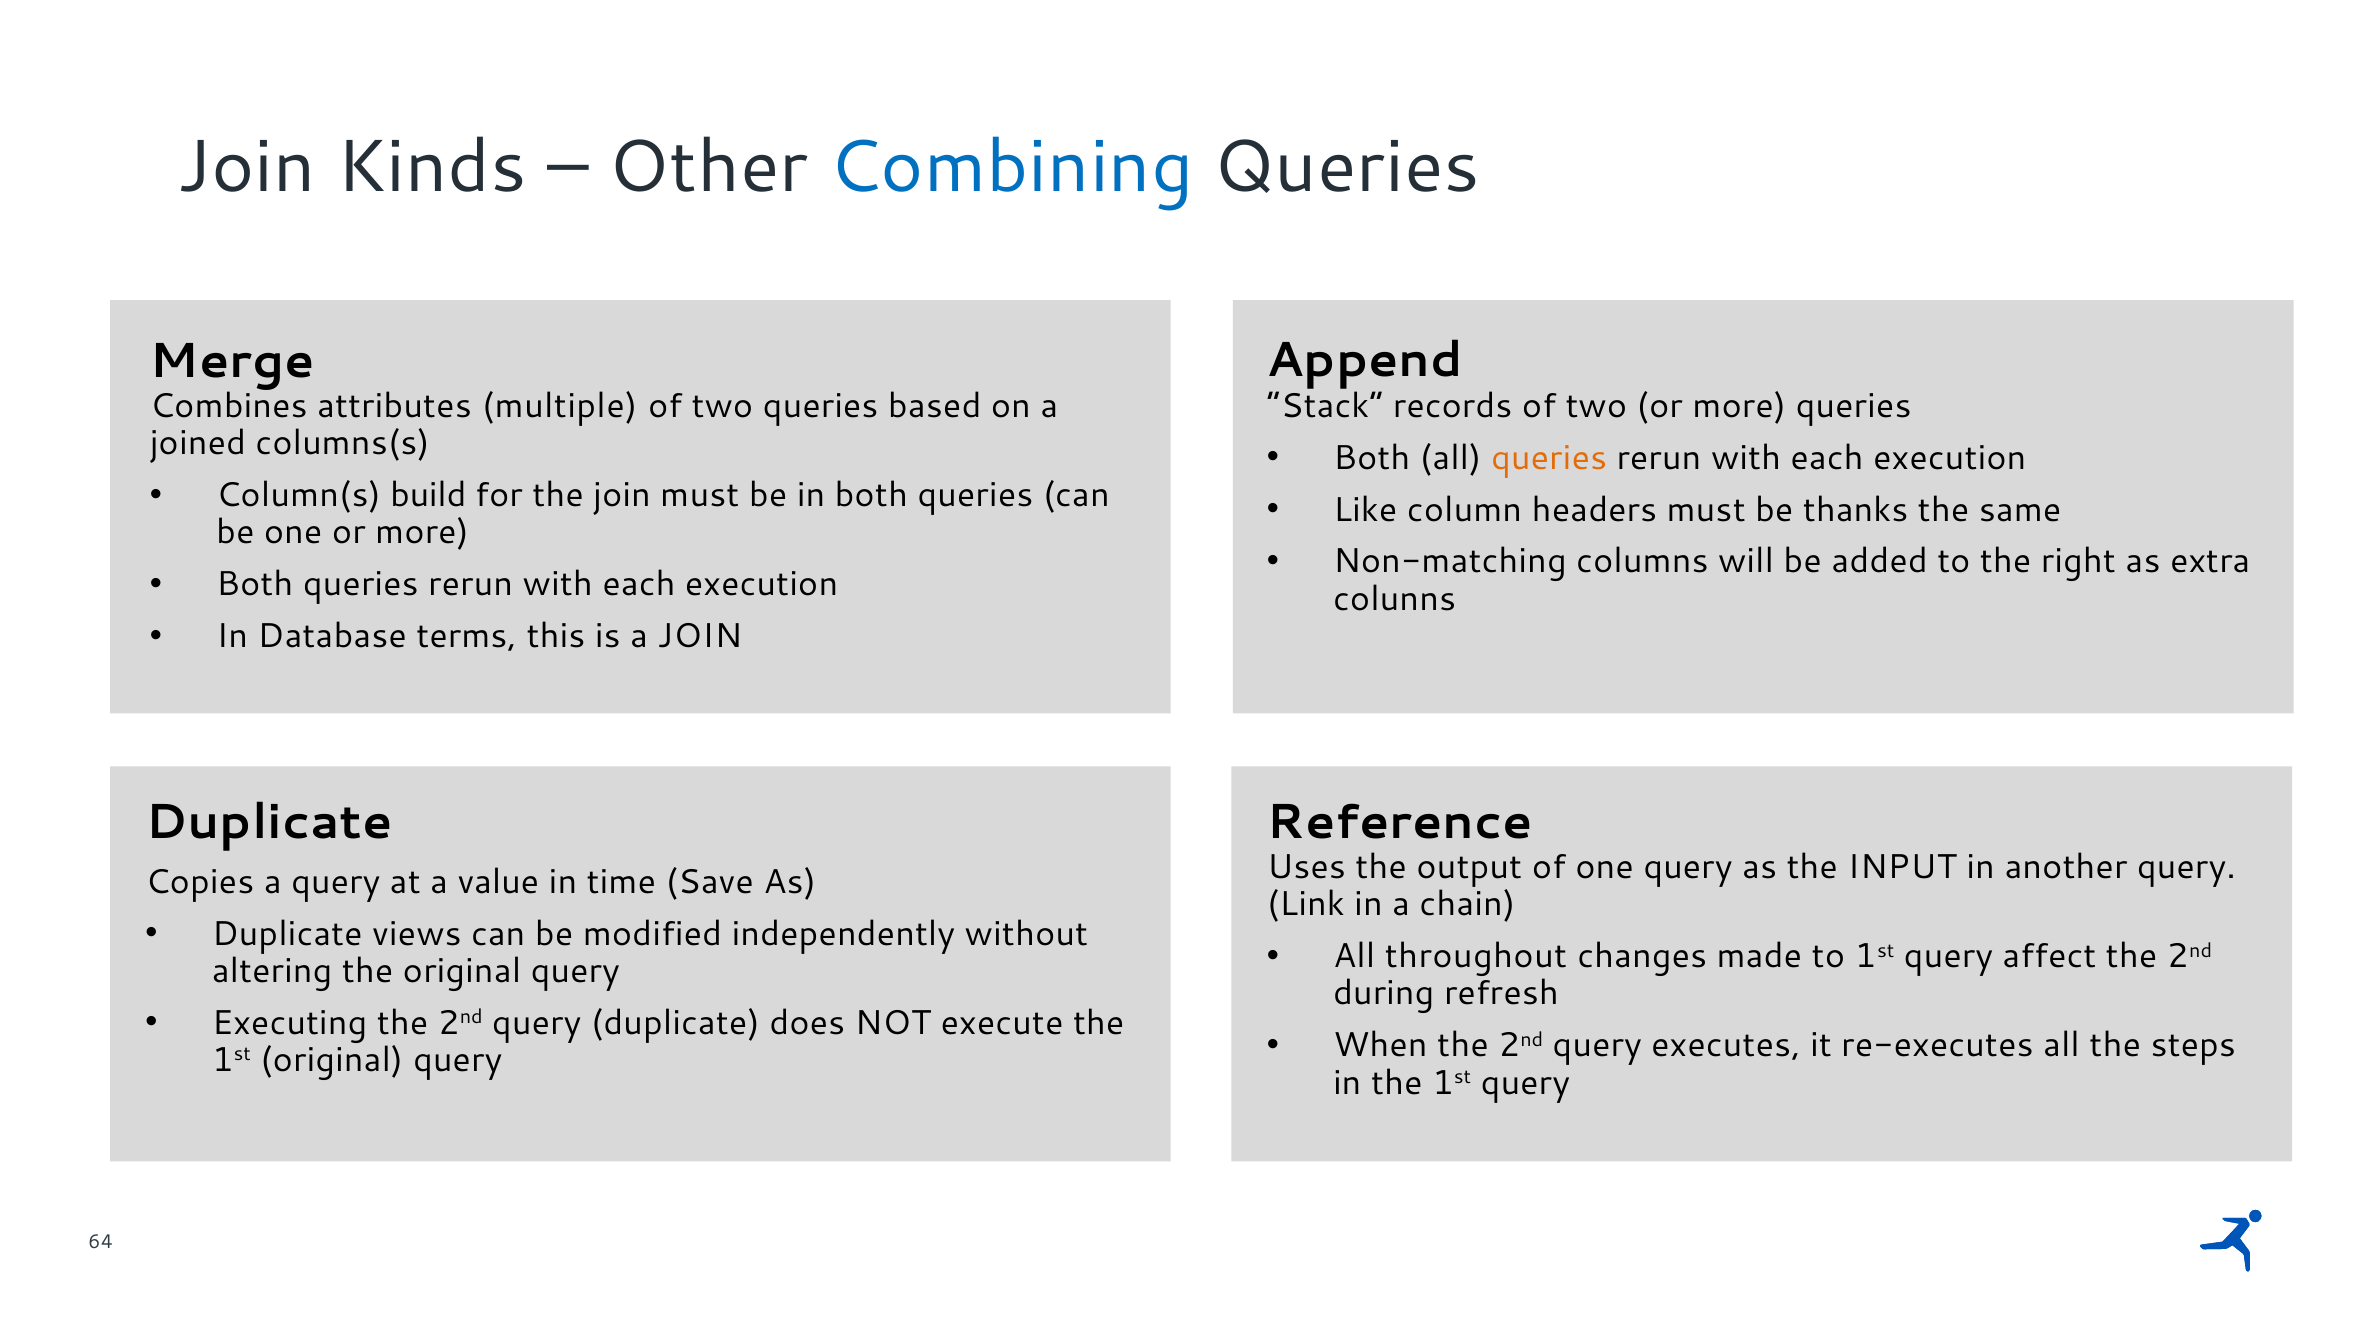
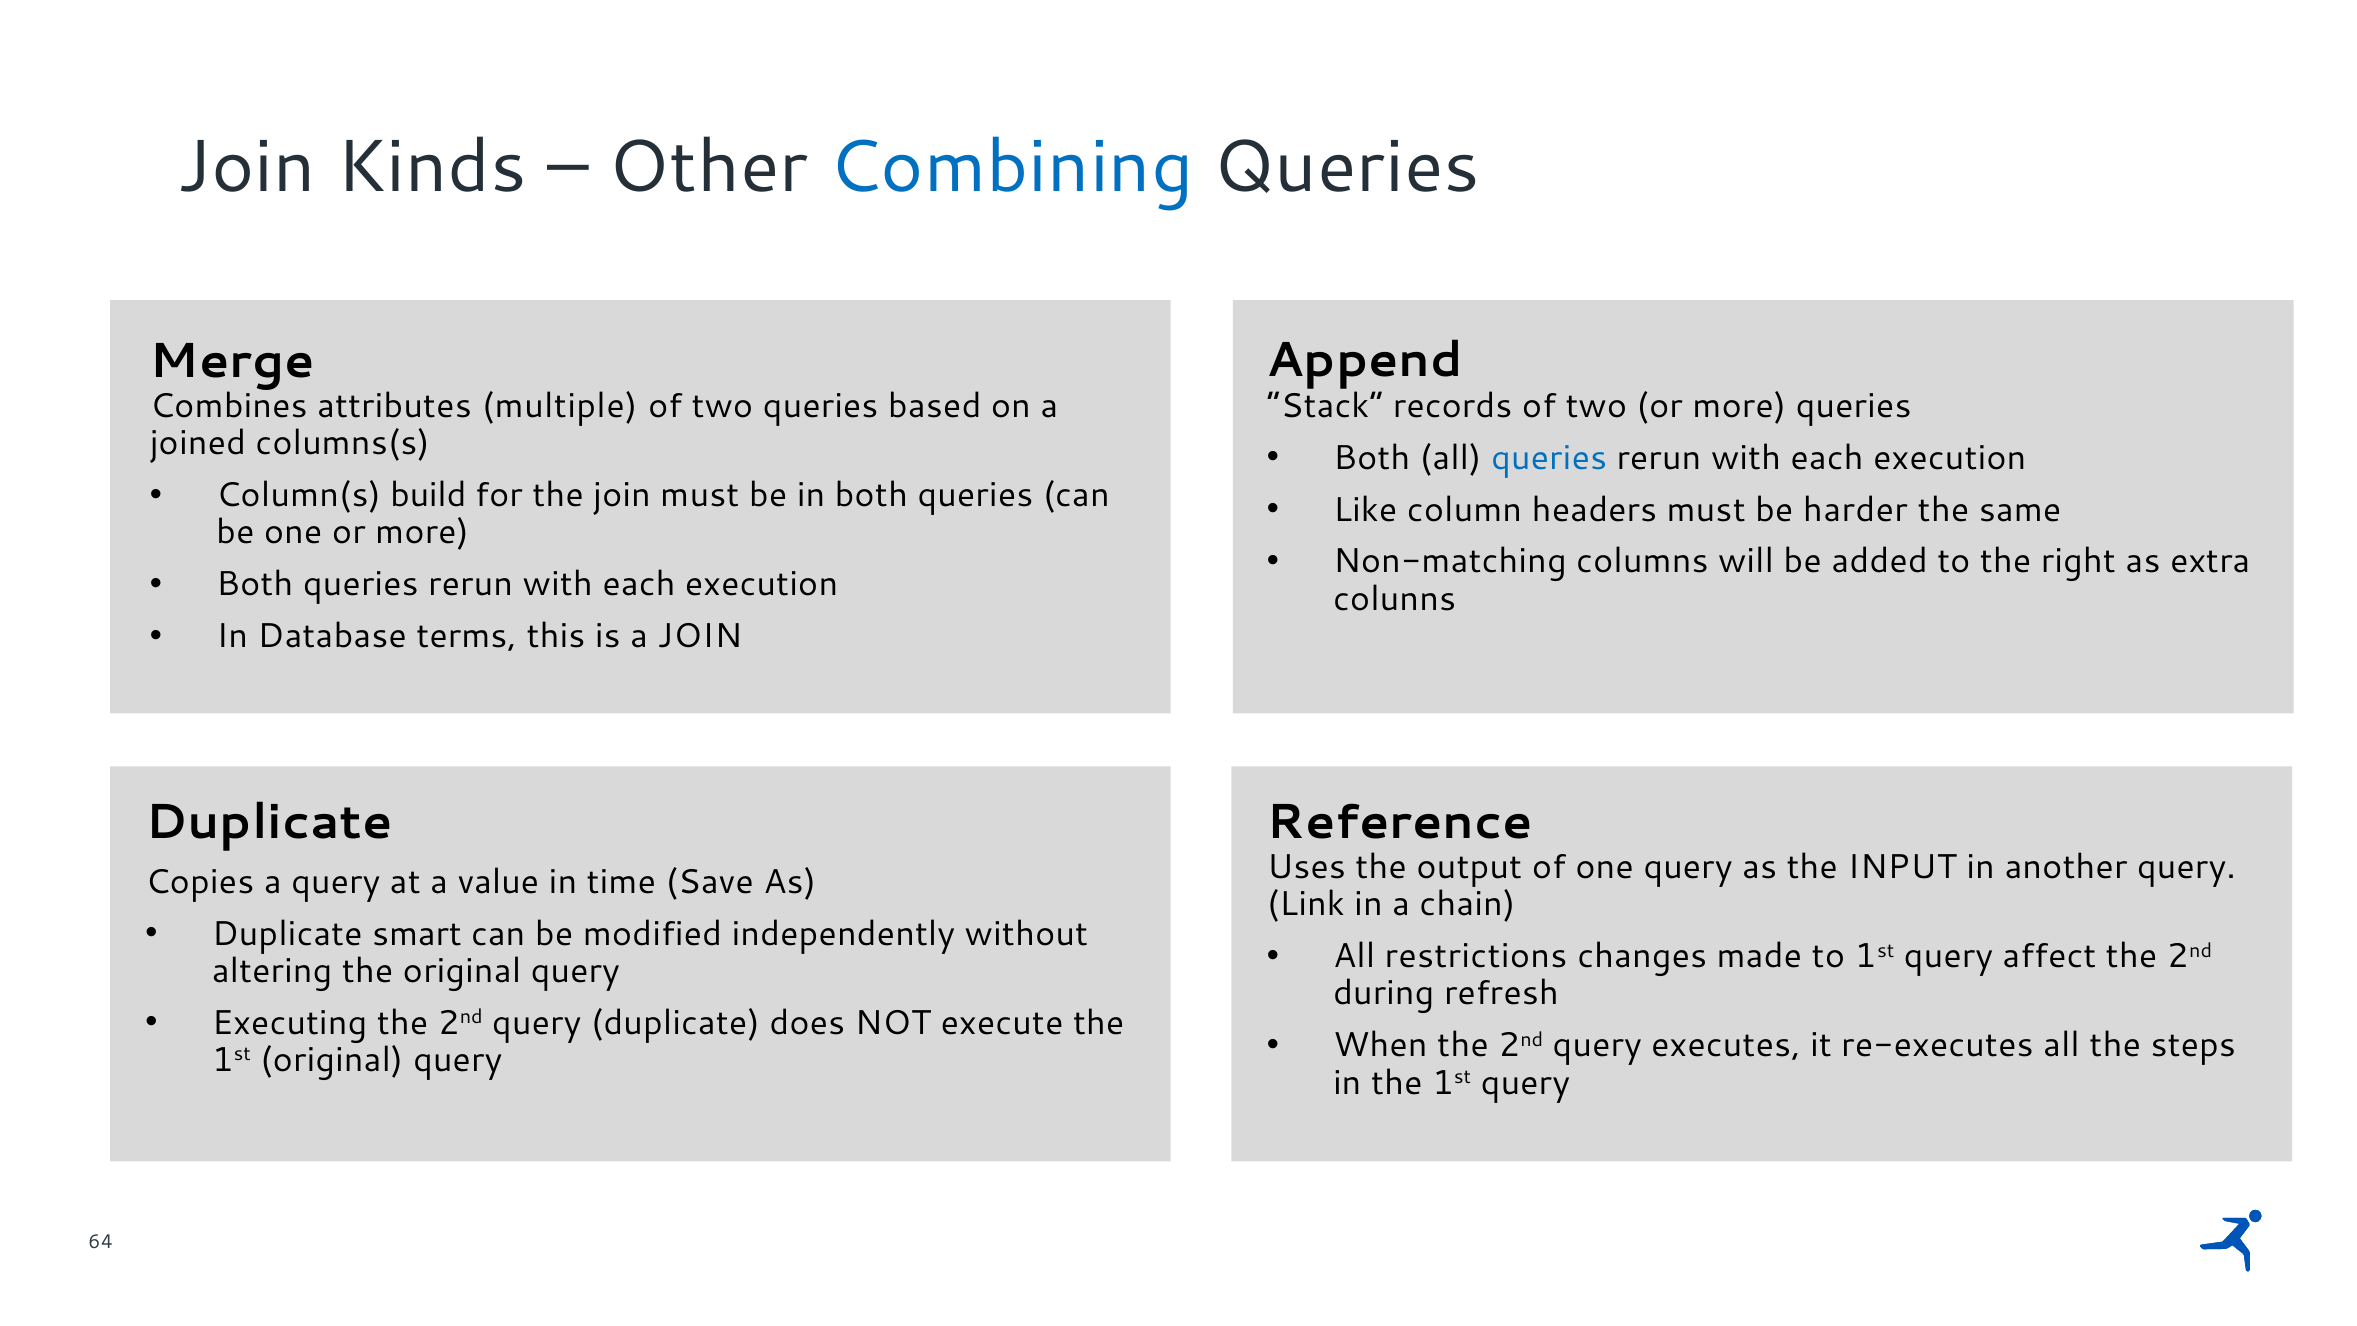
queries colour: orange -> blue (1549, 458)
thanks: thanks -> harder (1855, 510)
views: views -> smart (417, 934)
throughout: throughout -> restrictions (1476, 956)
